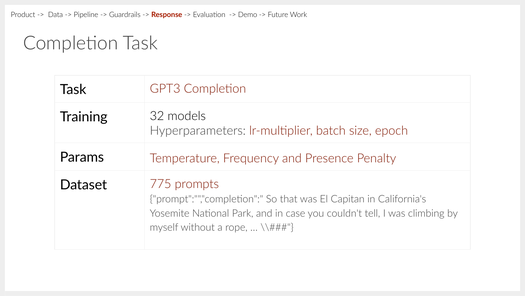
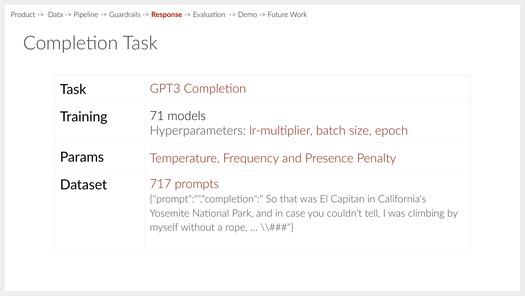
32: 32 -> 71 (157, 116)
775: 775 -> 717 (161, 184)
